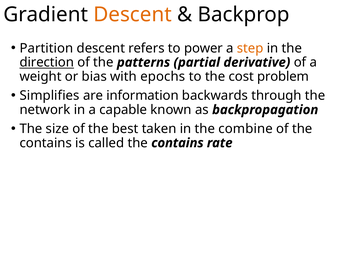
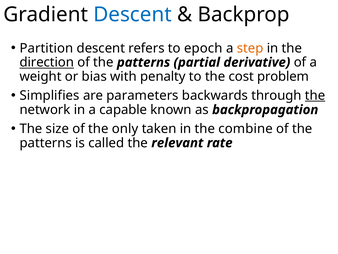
Descent colour: orange -> blue (133, 15)
power: power -> epoch (203, 48)
epochs: epochs -> penalty (163, 76)
information: information -> parameters (142, 95)
the underline: none -> present (315, 95)
best: best -> only (125, 128)
contains: contains -> patterns (46, 143)
called the contains: contains -> relevant (177, 143)
